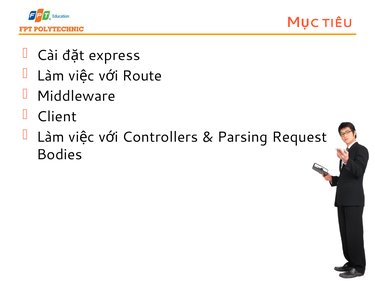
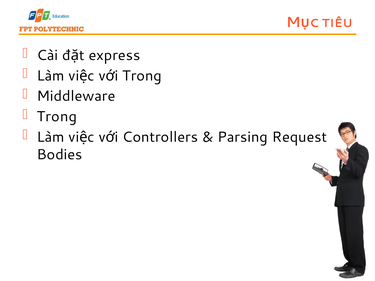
Route: Route -> Trong (142, 76)
Client: Client -> Trong (57, 117)
